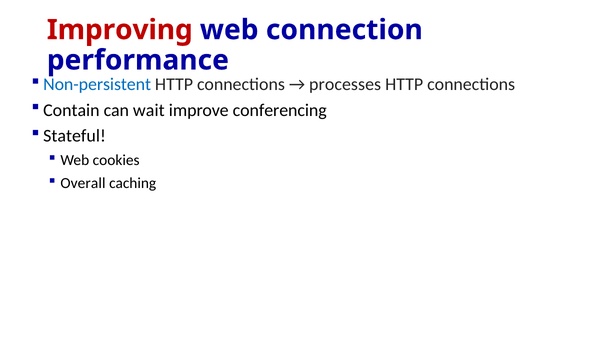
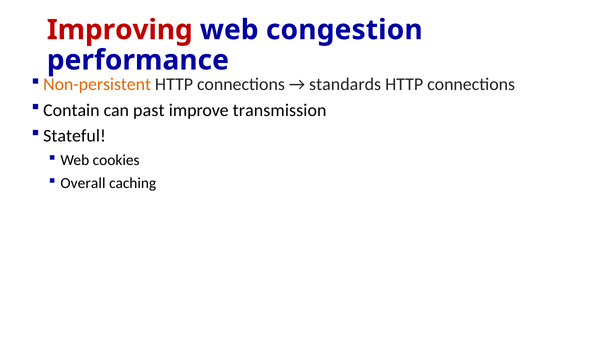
connection: connection -> congestion (344, 30)
Non-persistent colour: blue -> orange (97, 85)
processes: processes -> standards (345, 85)
wait: wait -> past (149, 110)
conferencing: conferencing -> transmission (280, 110)
